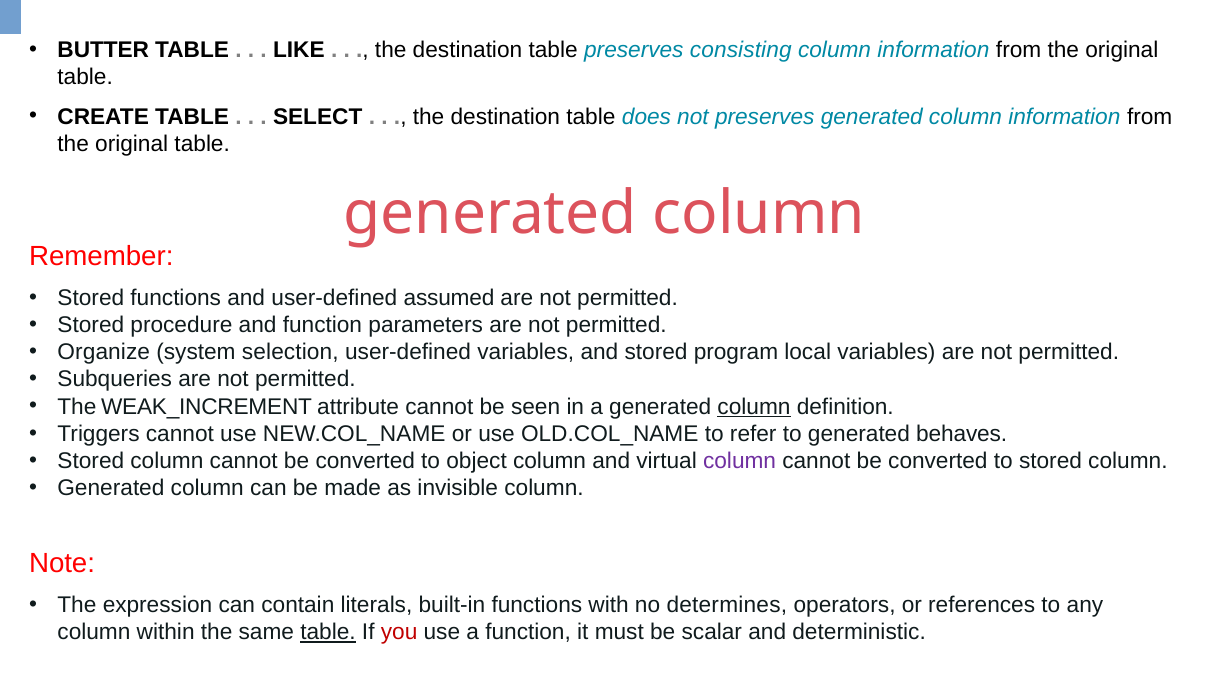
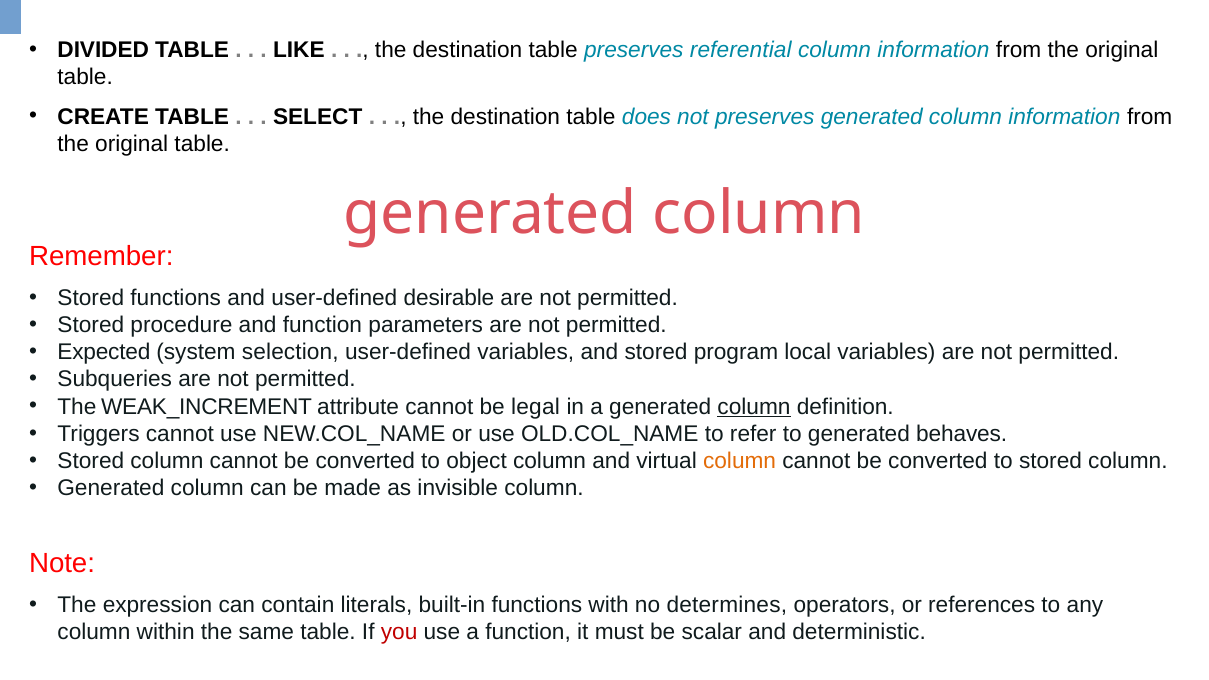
BUTTER: BUTTER -> DIVIDED (103, 50)
consisting: consisting -> referential (741, 50)
assumed: assumed -> desirable (449, 298)
Organize: Organize -> Expected (104, 352)
seen: seen -> legal (535, 407)
column colour: purple -> orange (740, 461)
table underline: present -> none (328, 632)
